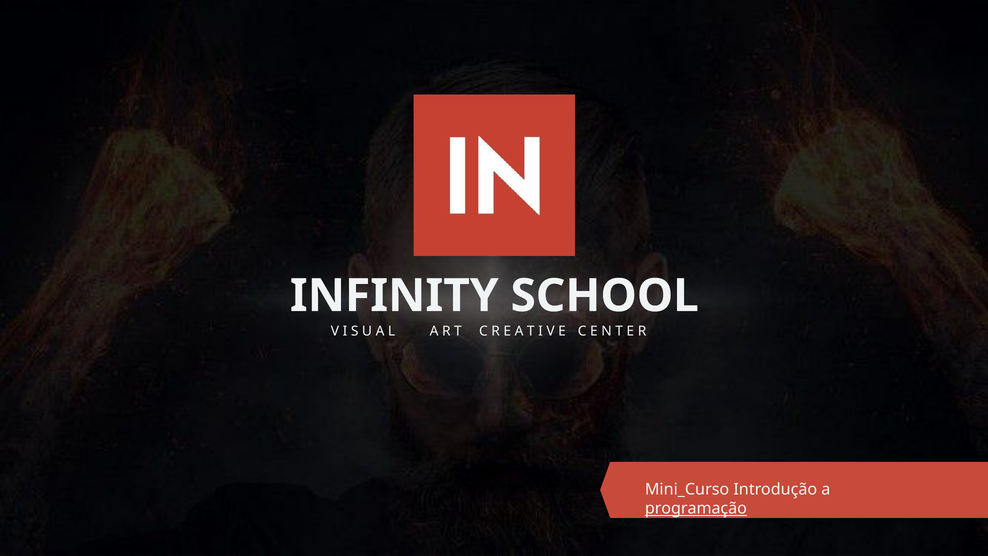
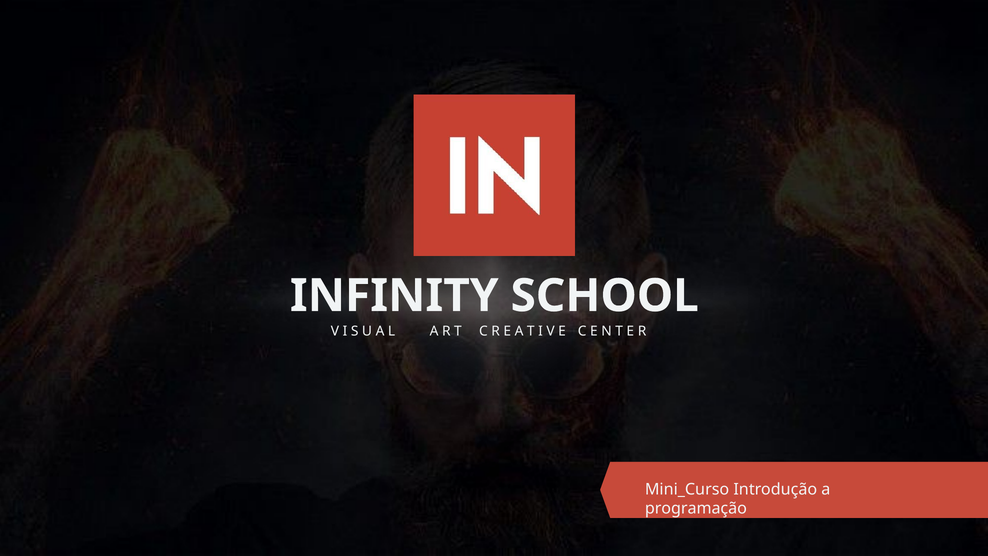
programação underline: present -> none (696, 508)
